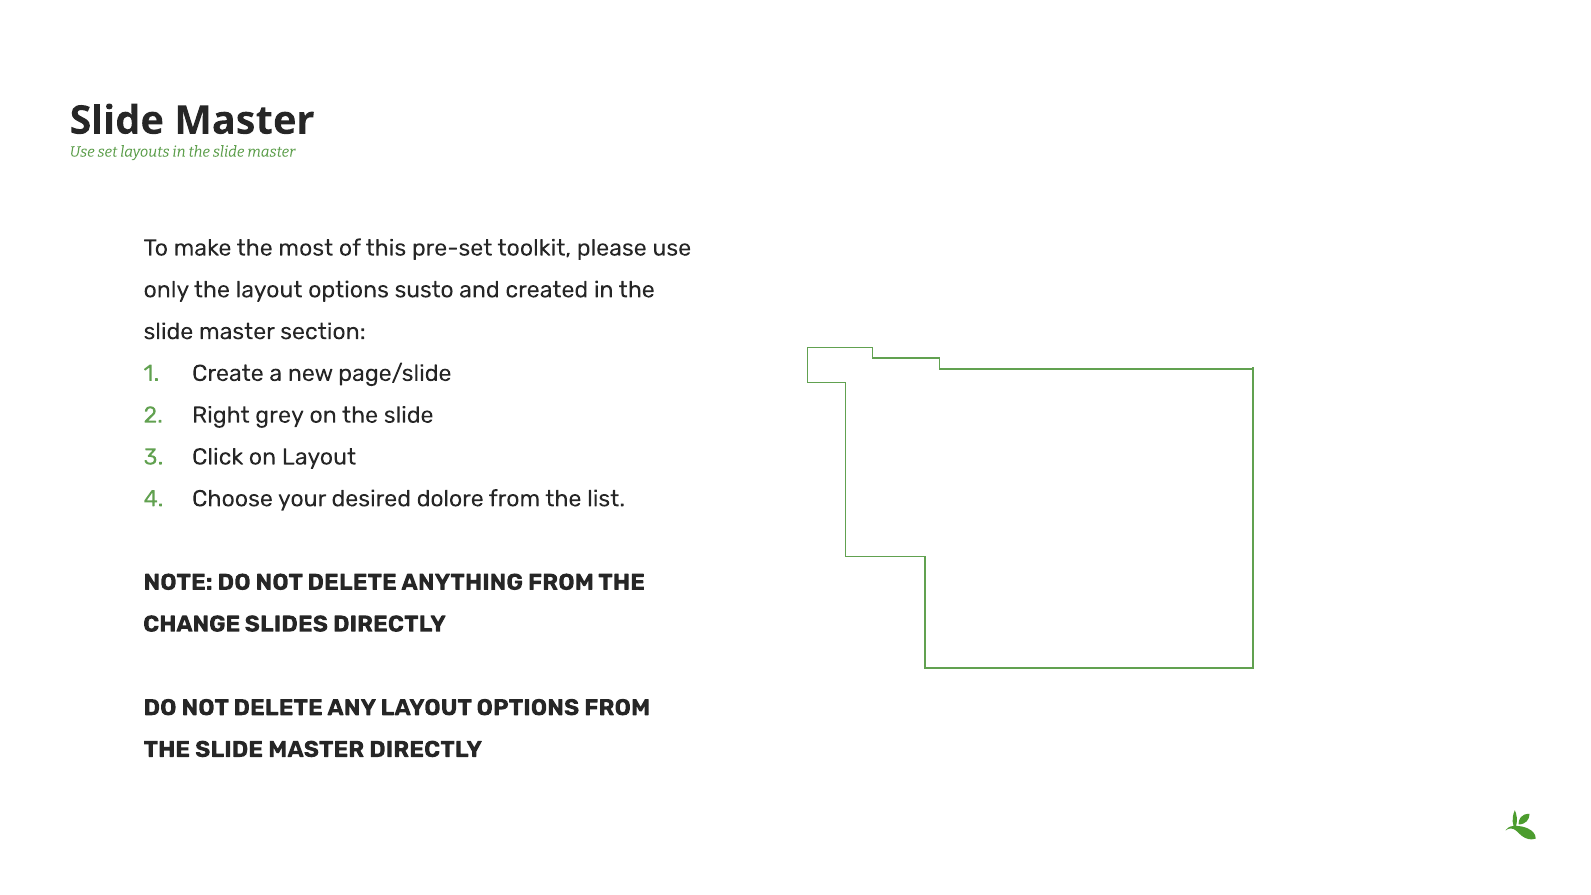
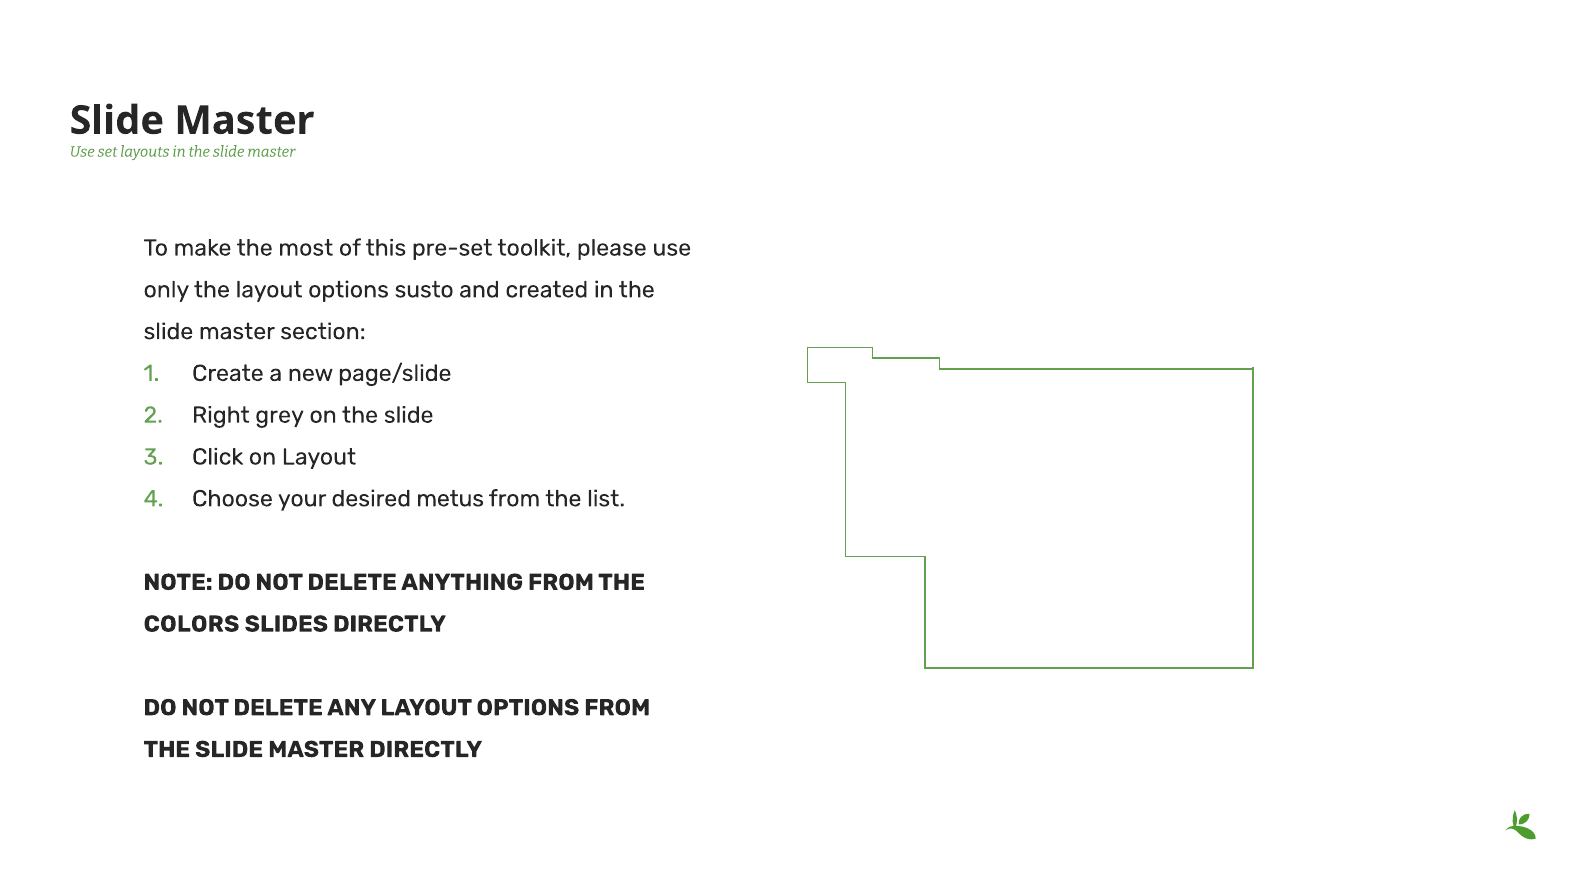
dolore: dolore -> metus (450, 499)
CHANGE: CHANGE -> COLORS (192, 624)
